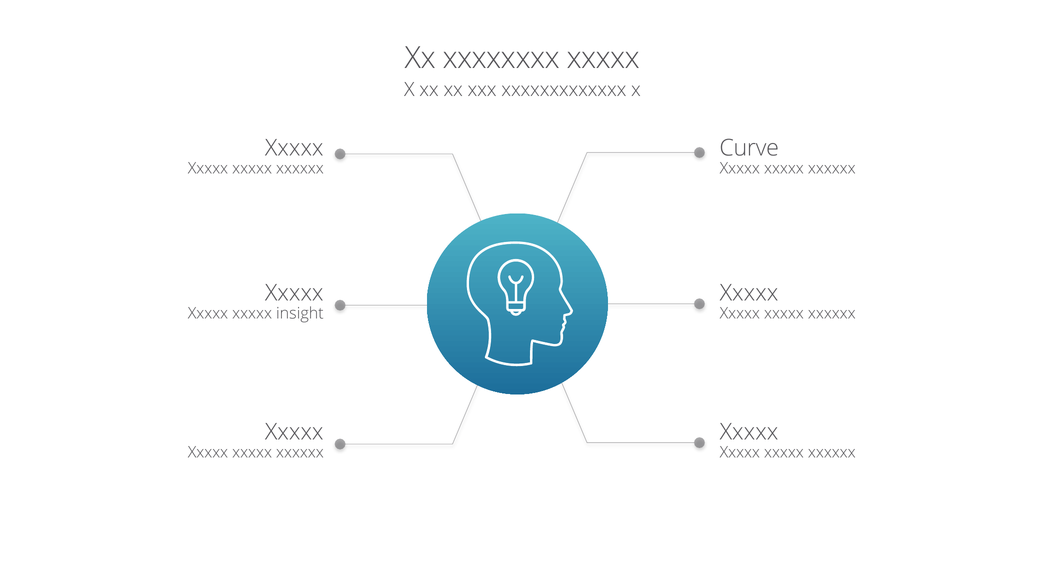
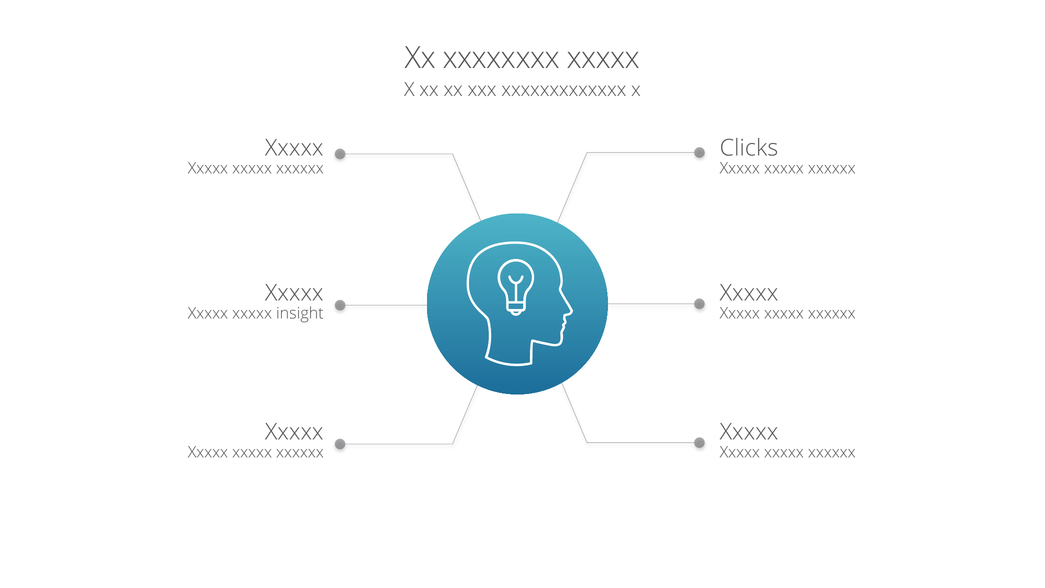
Curve: Curve -> Clicks (749, 148)
